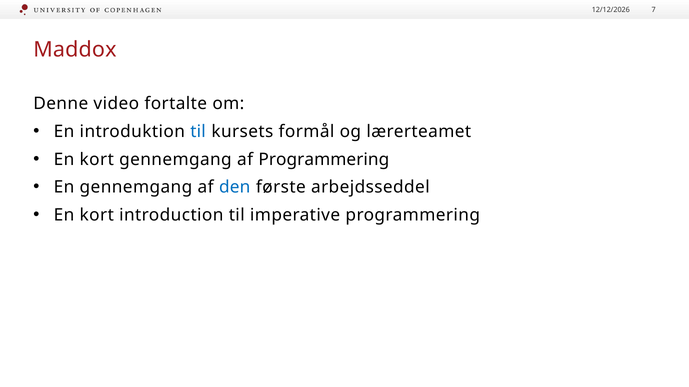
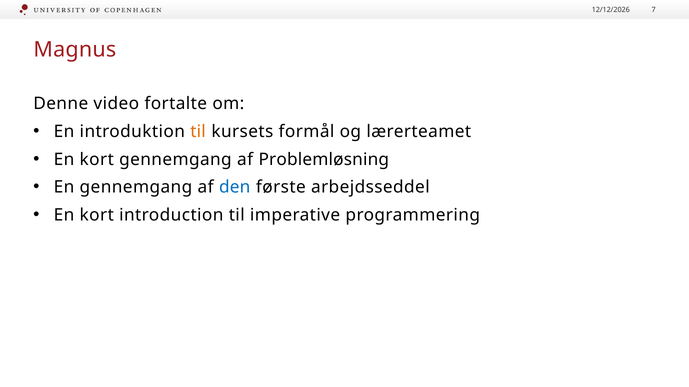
Maddox: Maddox -> Magnus (75, 49)
til colour: blue -> orange (198, 132)
af Programmering: Programmering -> Problemløsning (324, 160)
